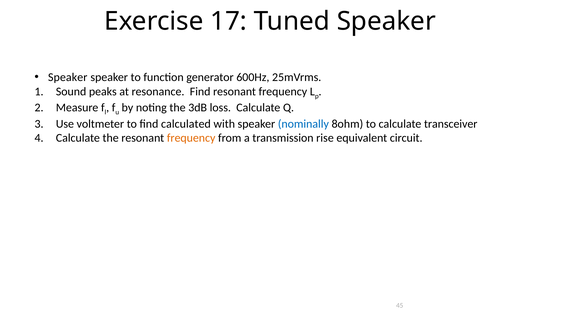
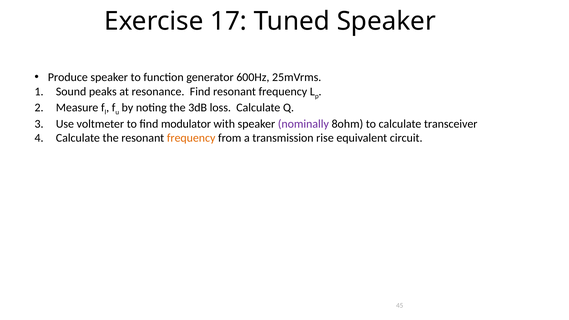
Speaker: Speaker -> Produce (68, 77)
calculated: calculated -> modulator (186, 124)
nominally colour: blue -> purple (303, 124)
